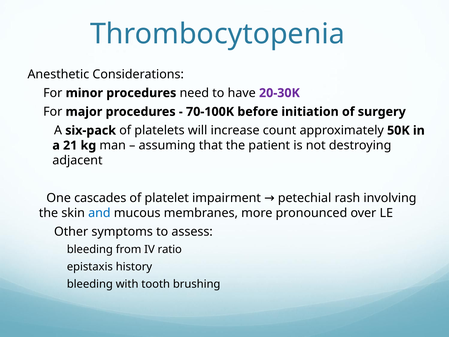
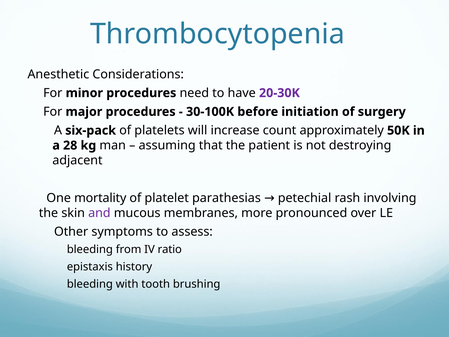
70-100K: 70-100K -> 30-100K (210, 112)
21: 21 -> 28 (70, 145)
cascades: cascades -> mortality (100, 198)
impairment: impairment -> parathesias (226, 198)
and colour: blue -> purple (99, 213)
